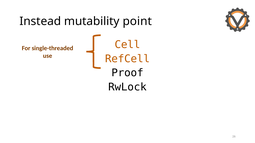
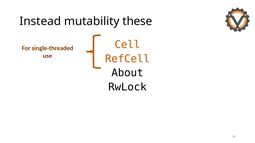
point: point -> these (137, 21)
Proof: Proof -> About (127, 73)
